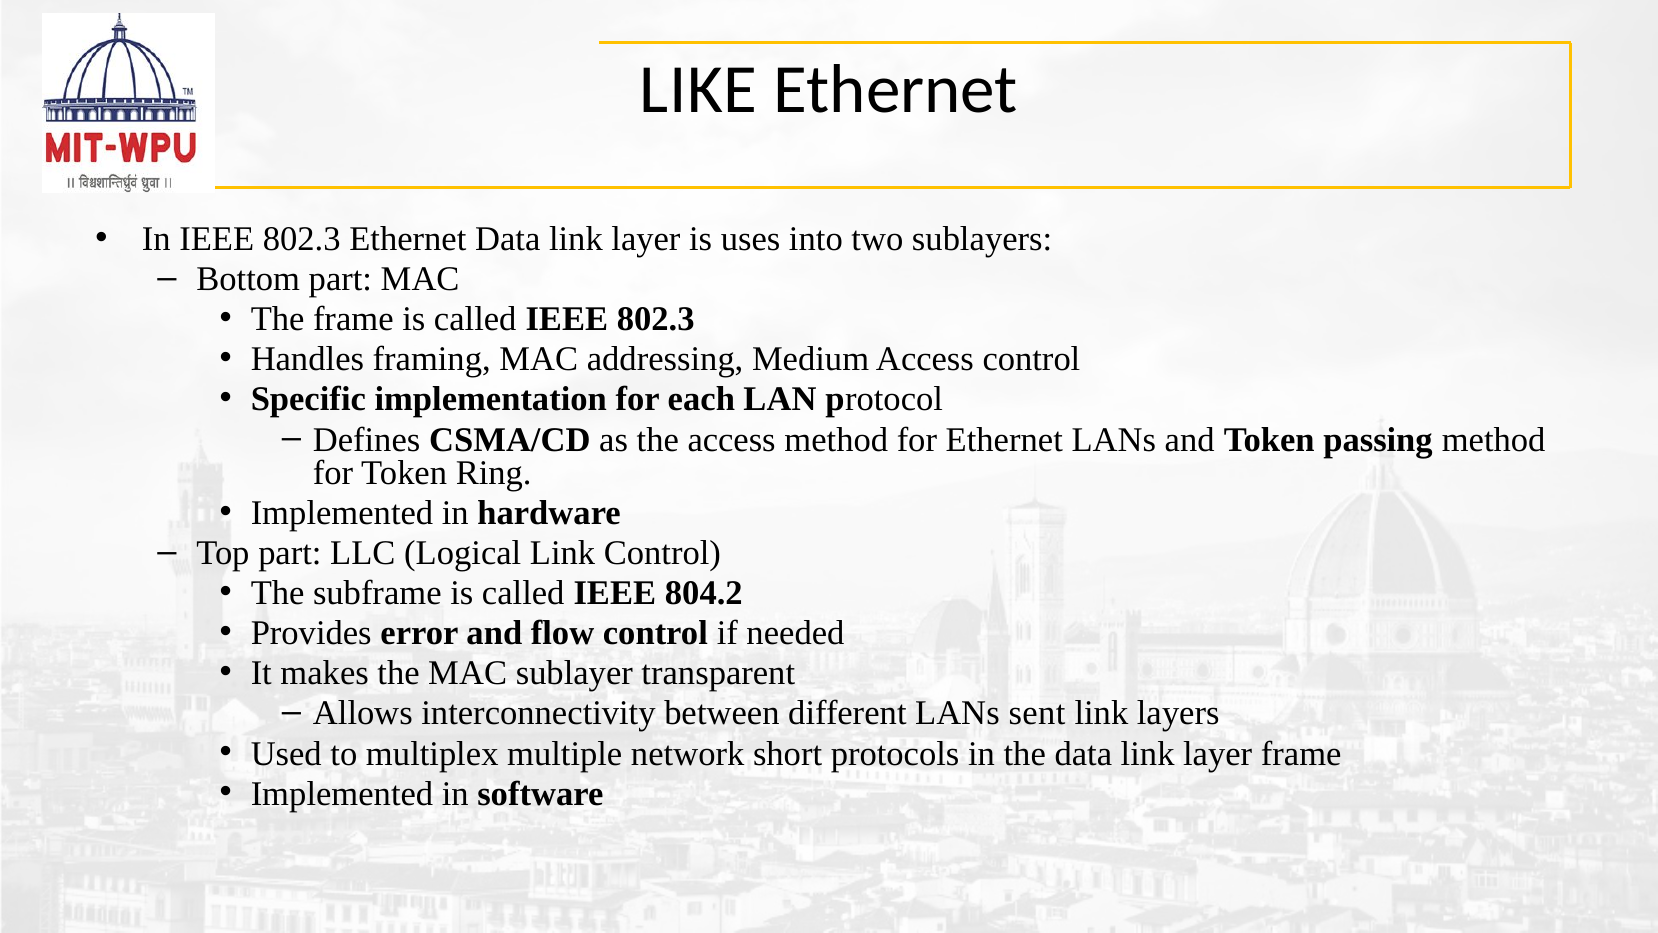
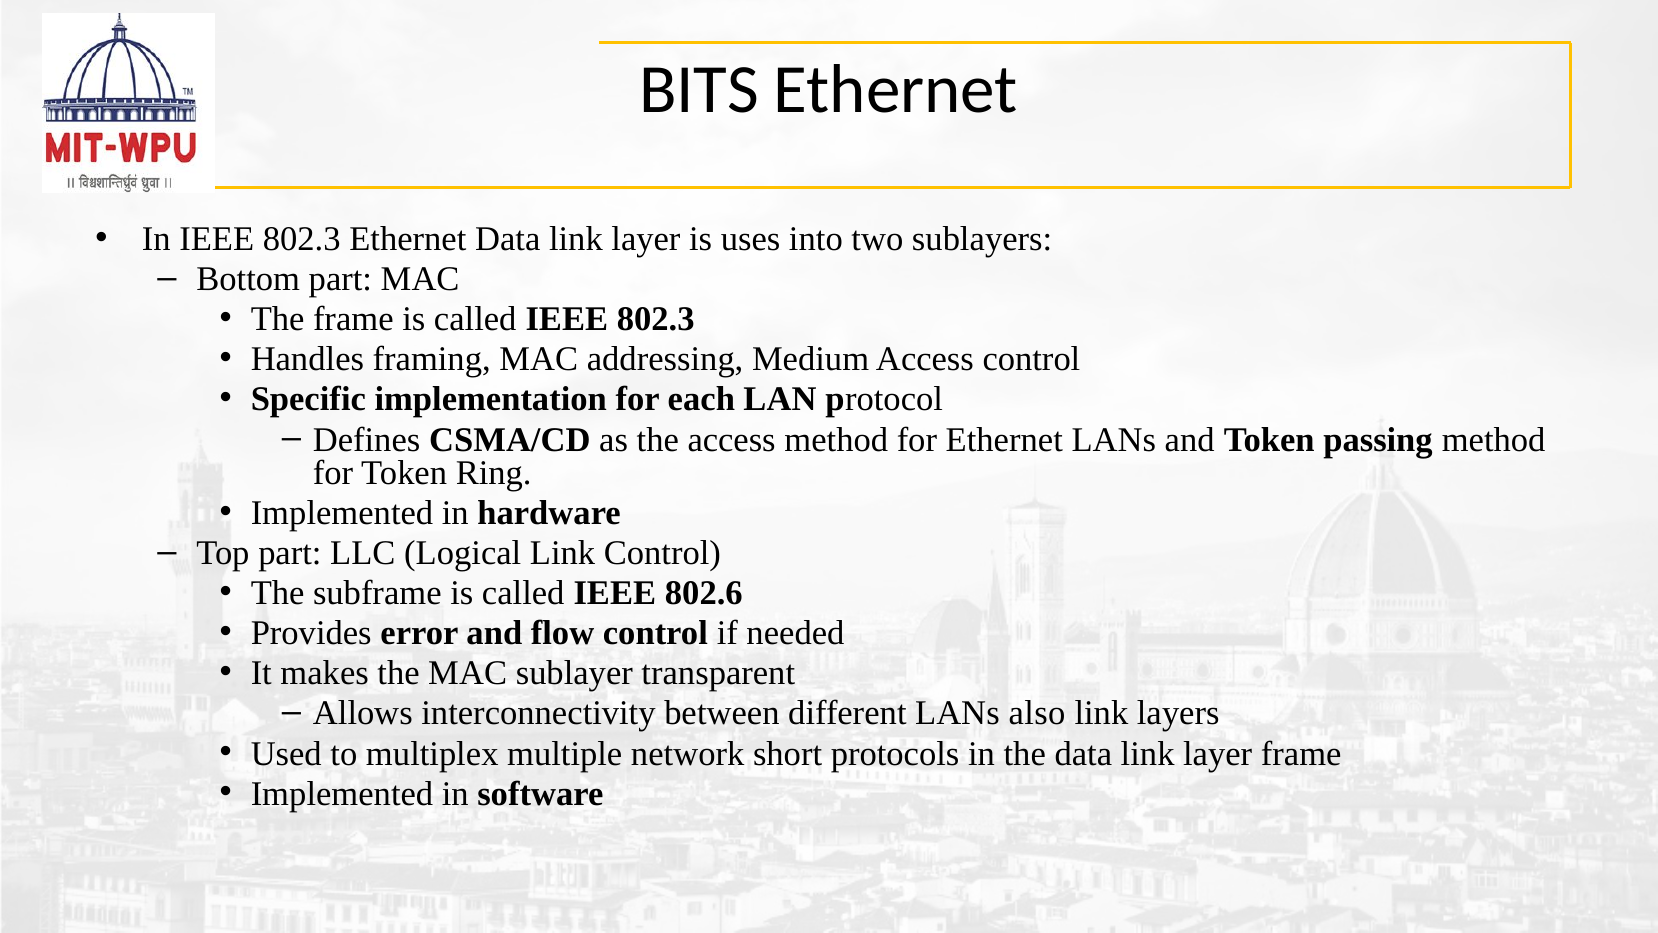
LIKE: LIKE -> BITS (699, 90)
804.2: 804.2 -> 802.6 (704, 593)
sent: sent -> also (1037, 713)
